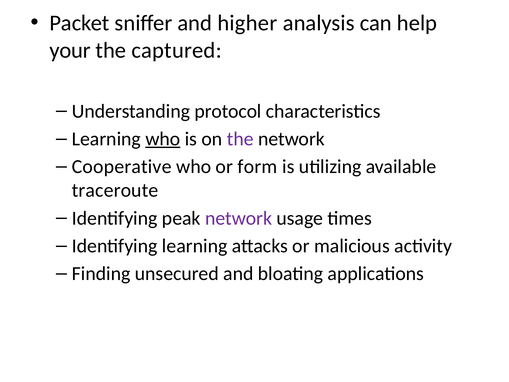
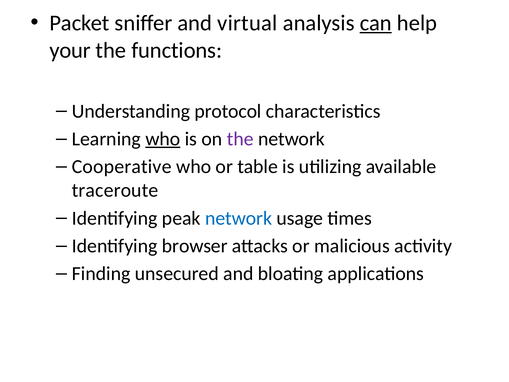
higher: higher -> virtual (247, 23)
can underline: none -> present (376, 23)
captured: captured -> functions (177, 50)
form: form -> table (258, 167)
network colour: purple -> blue (239, 218)
Identifying learning: learning -> browser (195, 246)
